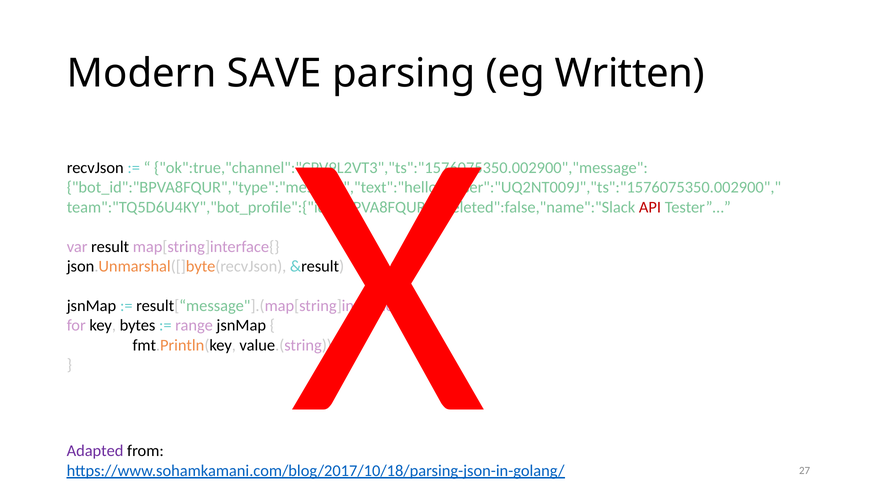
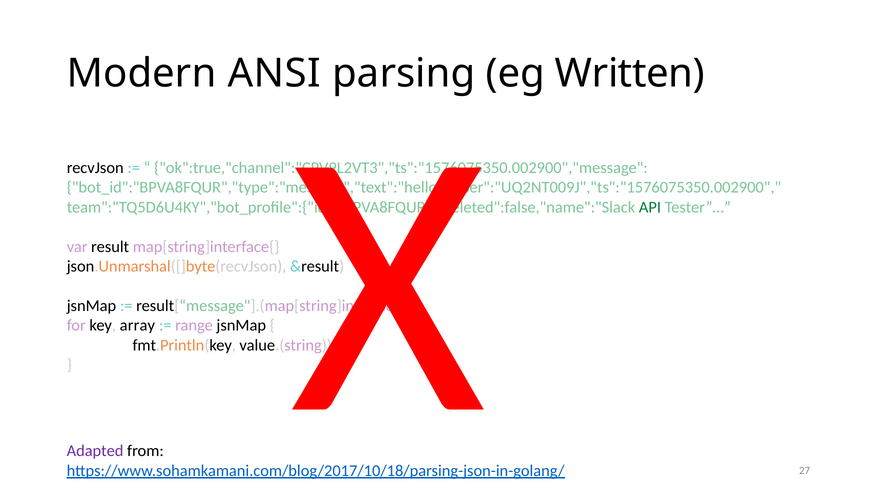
SAVE: SAVE -> ANSI (274, 74)
API colour: red -> green (650, 207)
bytes: bytes -> array (137, 326)
